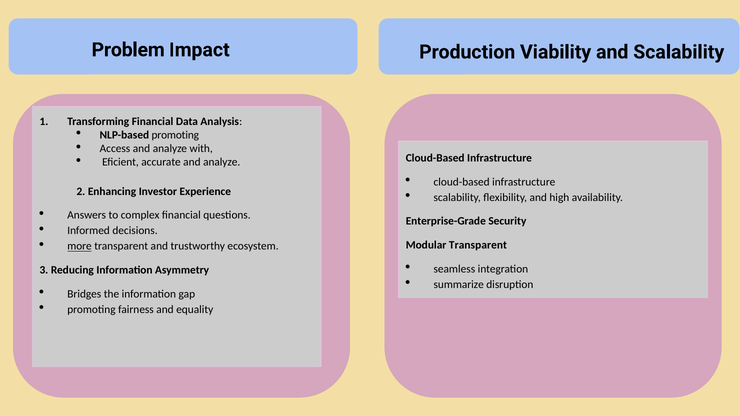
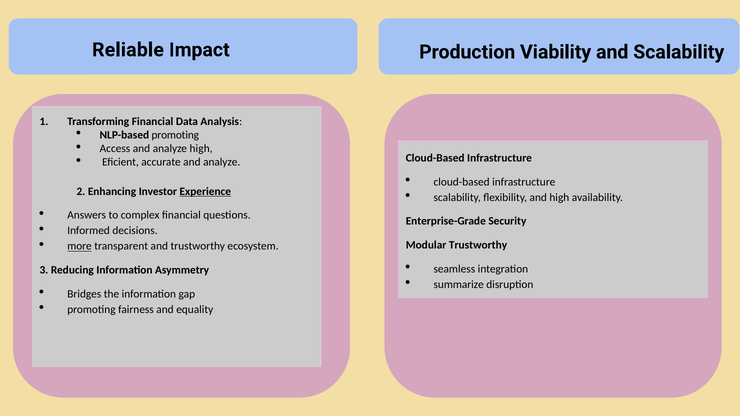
Problem: Problem -> Reliable (128, 50)
analyze with: with -> high (201, 149)
Experience underline: none -> present (205, 191)
Modular Transparent: Transparent -> Trustworthy (478, 245)
